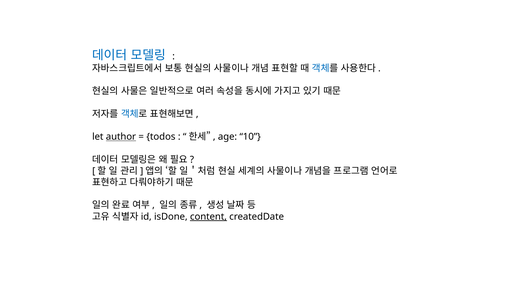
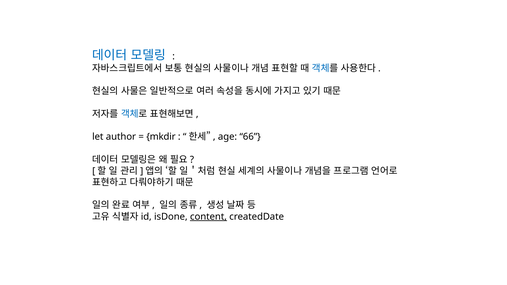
author underline: present -> none (121, 137)
todos: todos -> mkdir (161, 137)
10: 10 -> 66 (250, 137)
